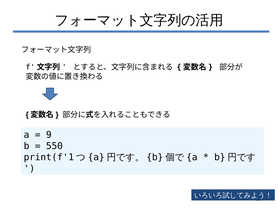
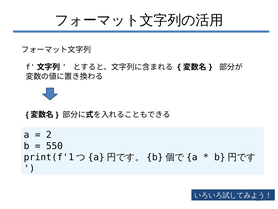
9: 9 -> 2 (49, 135)
